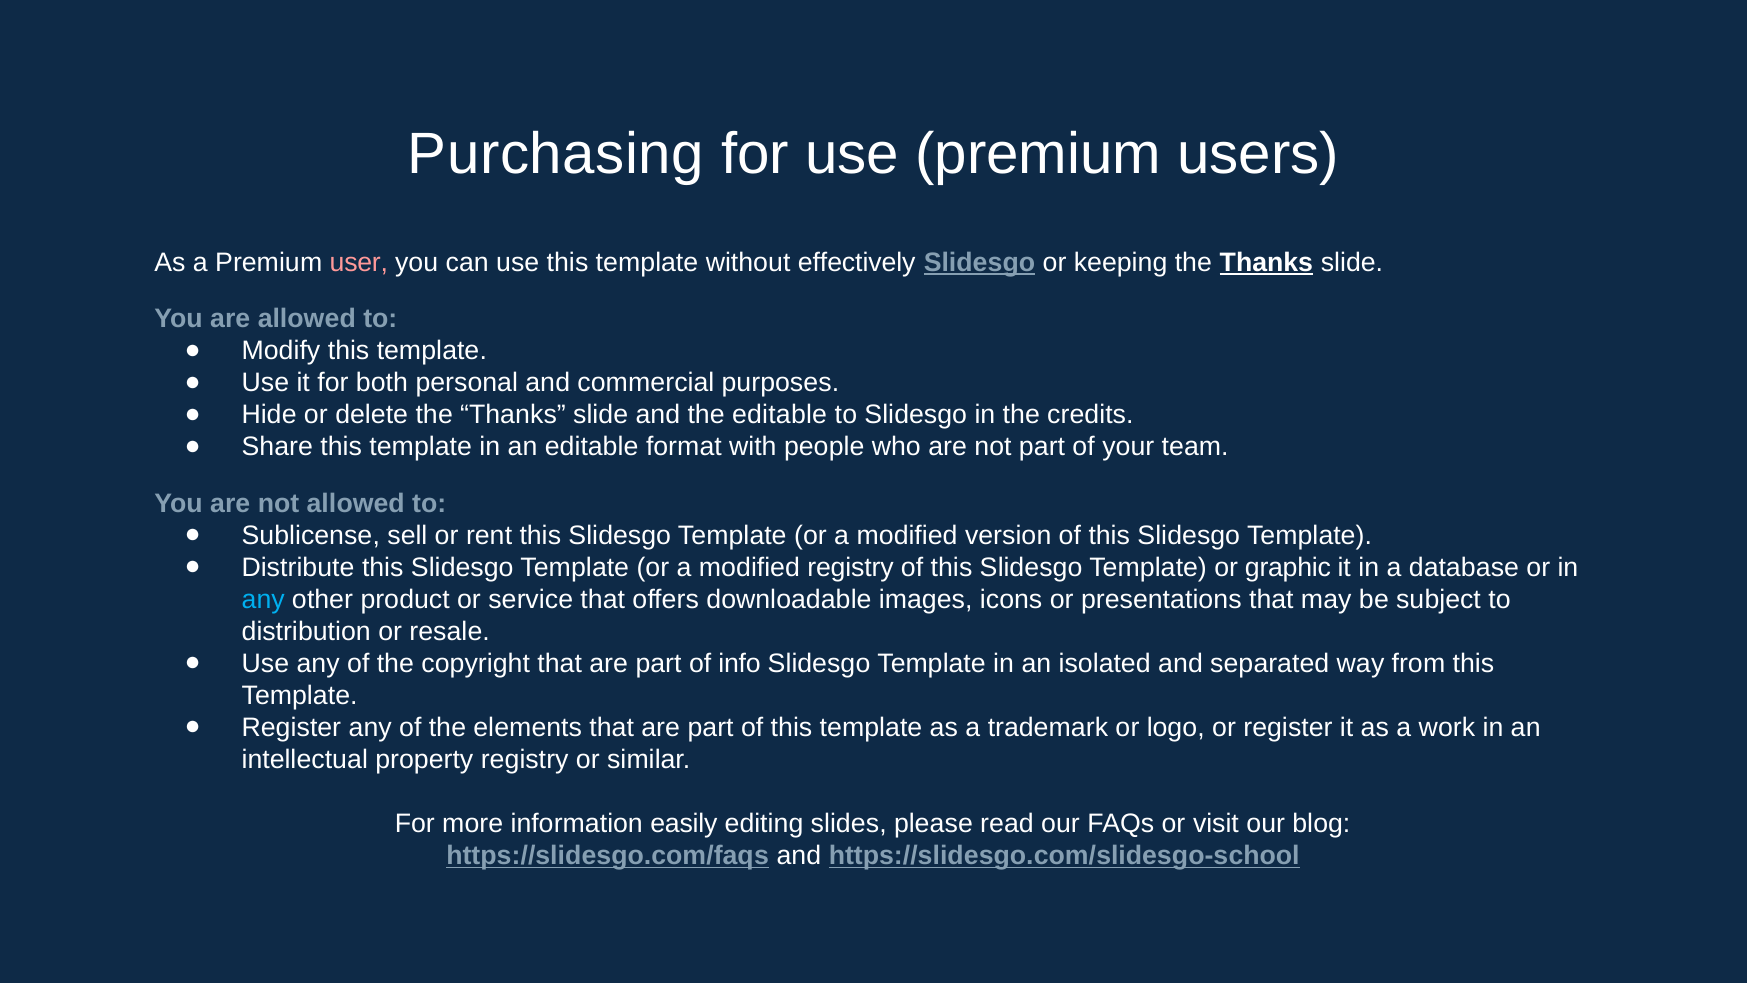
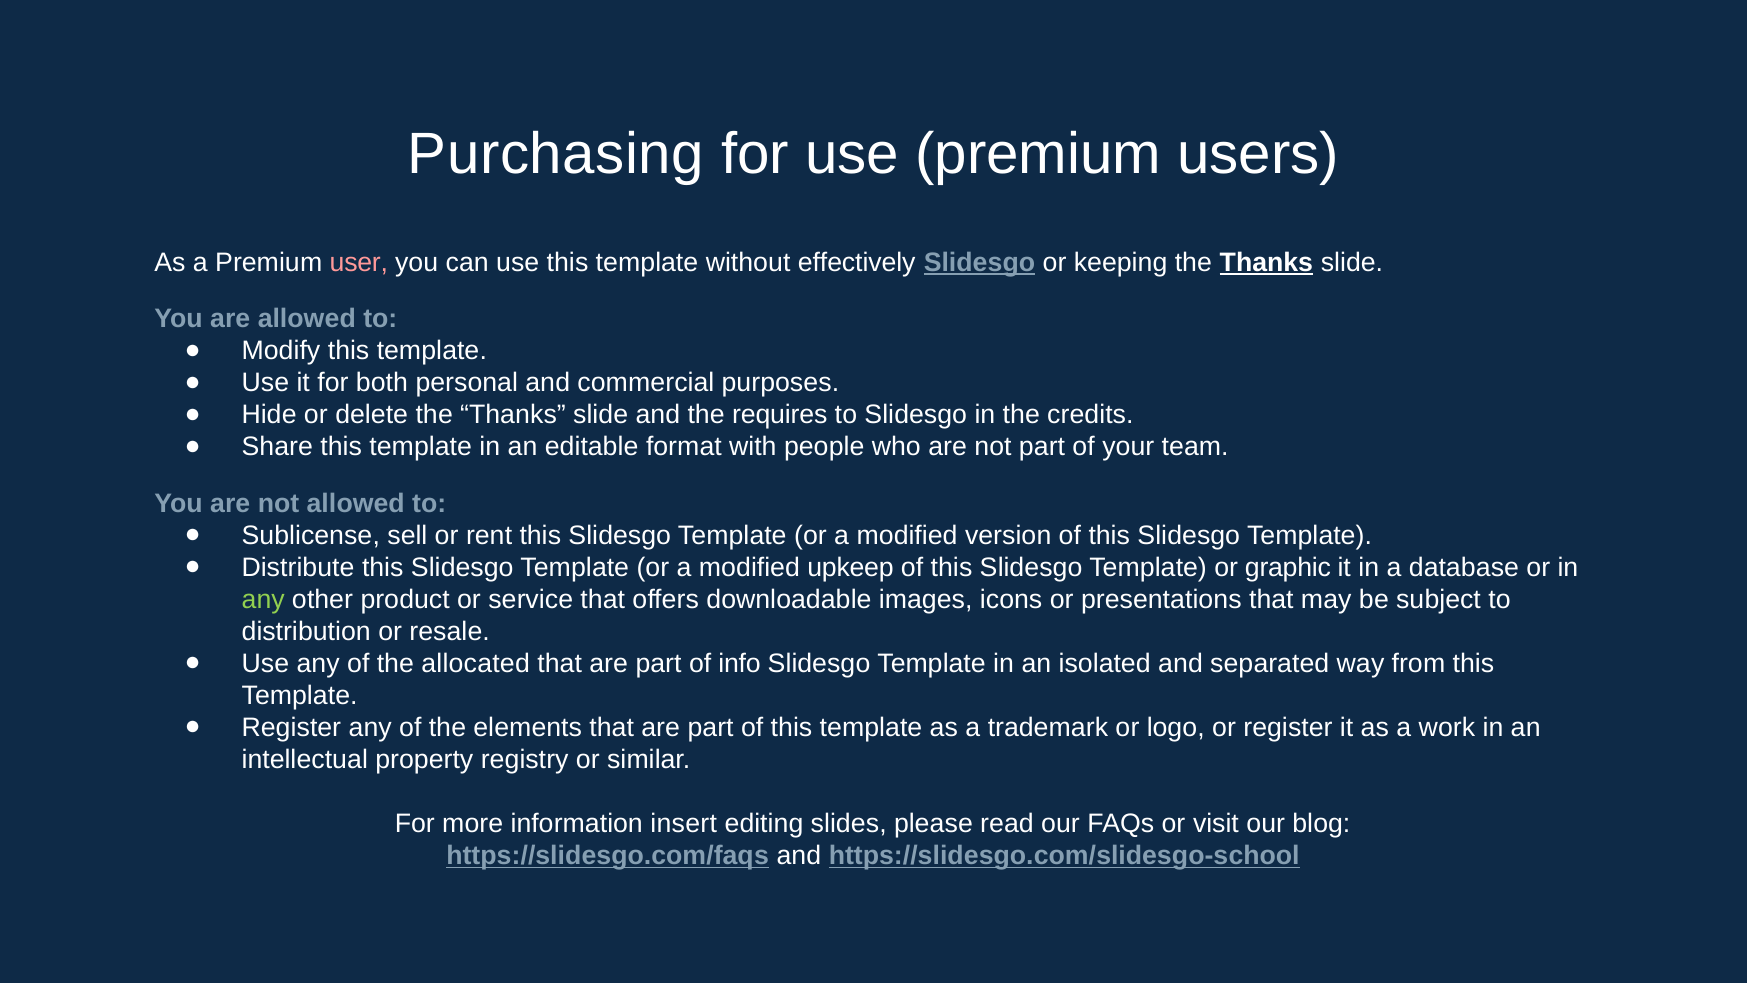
the editable: editable -> requires (780, 415)
modified registry: registry -> upkeep (851, 567)
any colour: light blue -> light green (263, 599)
copyright: copyright -> allocated (476, 663)
easily: easily -> insert (684, 824)
